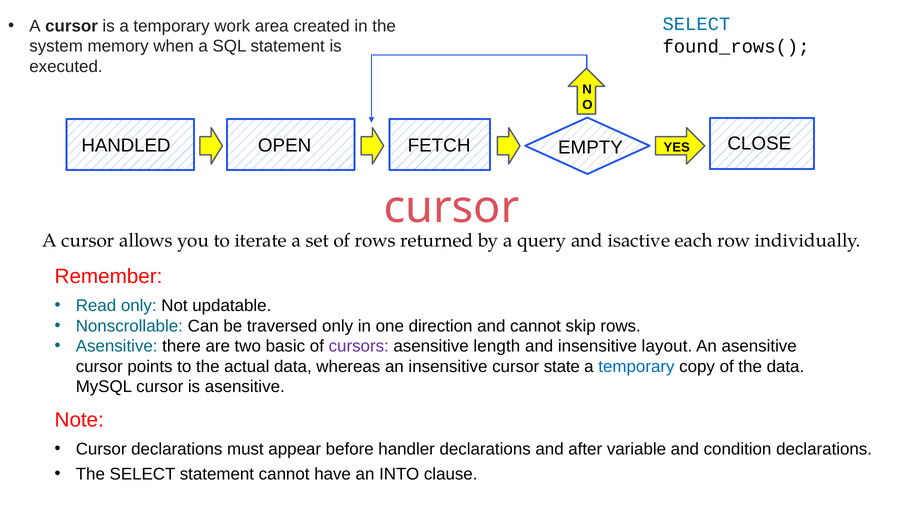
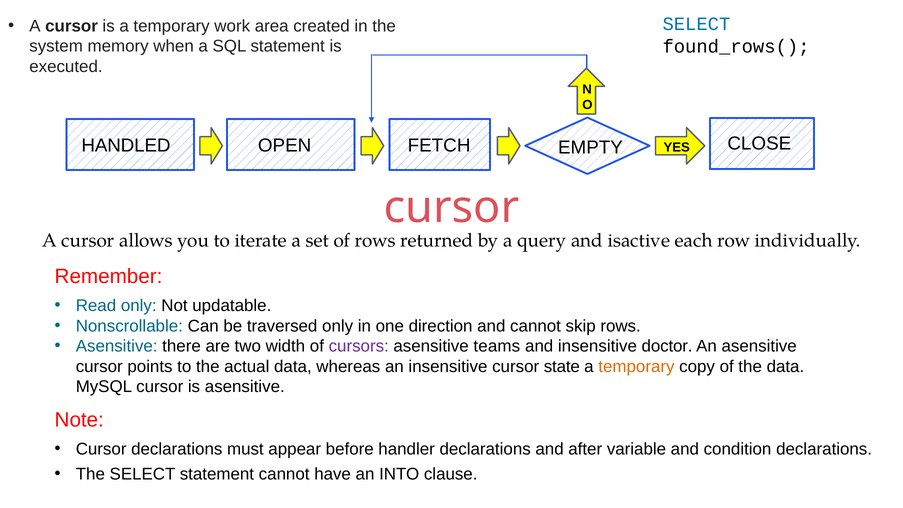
basic: basic -> width (285, 346)
length: length -> teams (497, 346)
layout: layout -> doctor (667, 346)
temporary colour: blue -> orange (636, 367)
